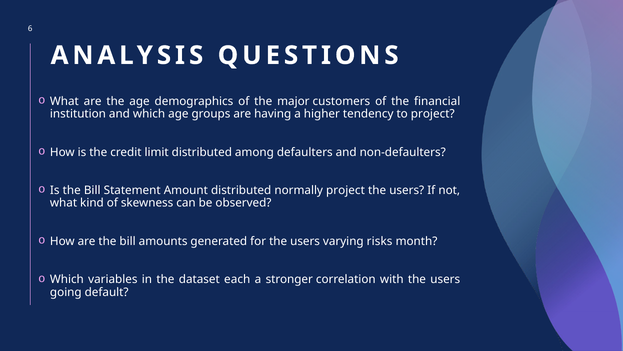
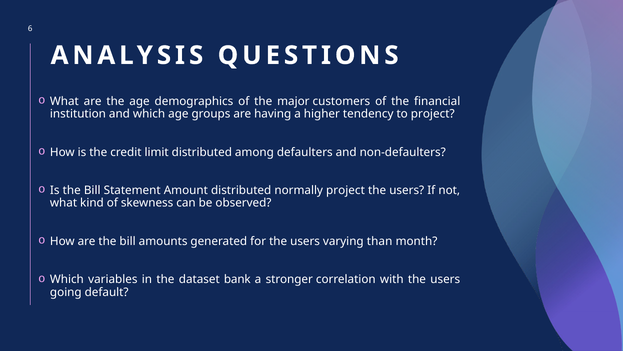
risks: risks -> than (380, 241)
each: each -> bank (237, 279)
